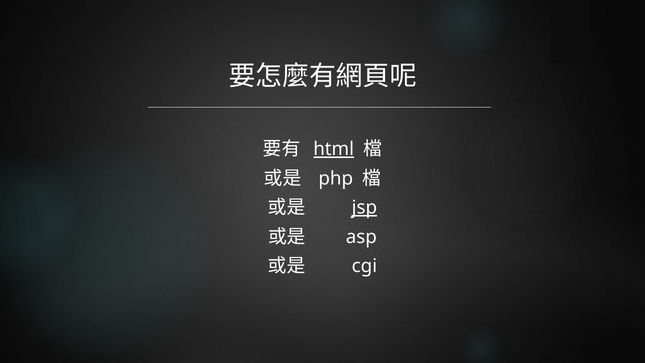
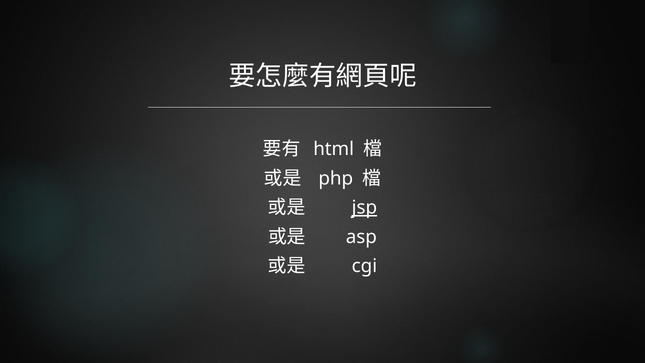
html underline: present -> none (334, 149)
